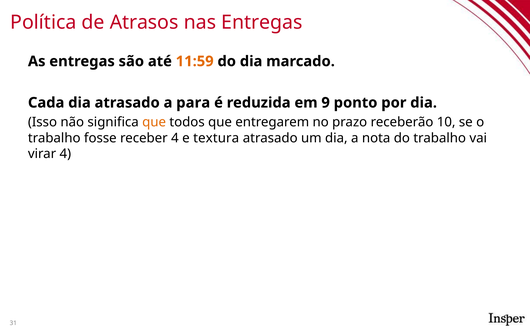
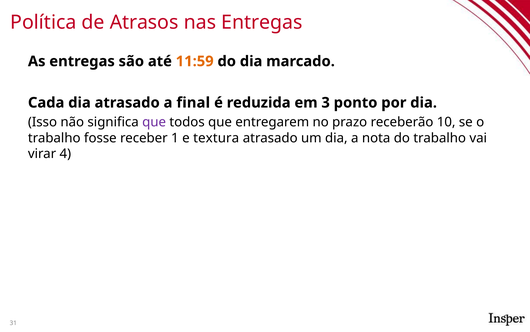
para: para -> final (193, 102)
9: 9 -> 3 (326, 102)
que colour: orange -> purple (154, 122)
receber 4: 4 -> 1 (175, 138)
